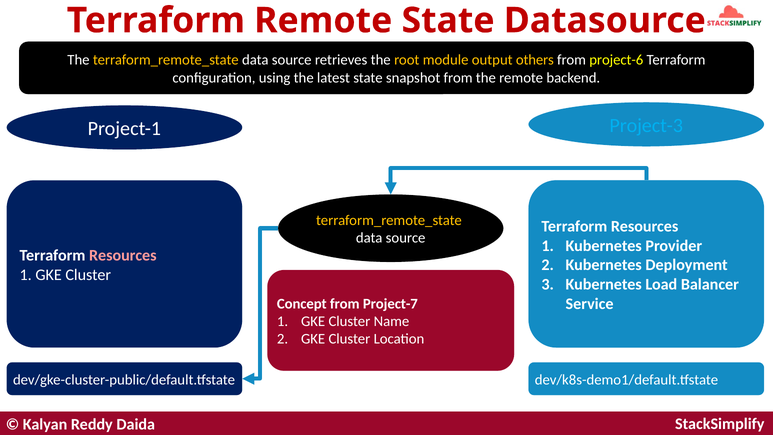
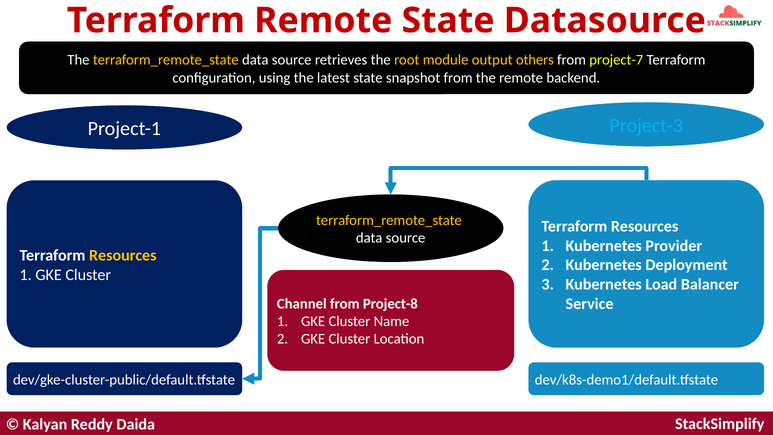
project-6: project-6 -> project-7 (616, 60)
Resources colour: pink -> yellow (123, 255)
Concept: Concept -> Channel (302, 304)
Project-7: Project-7 -> Project-8 (390, 304)
